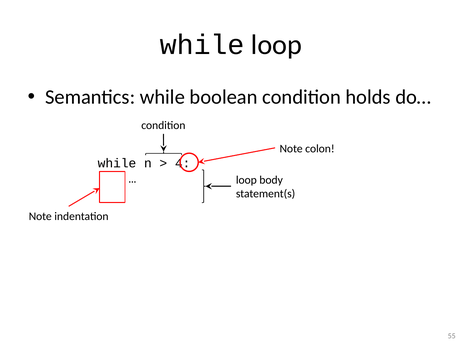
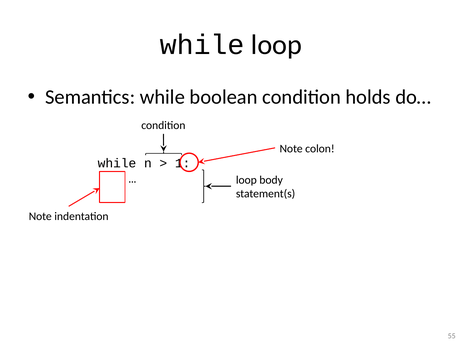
4: 4 -> 1 (183, 163)
